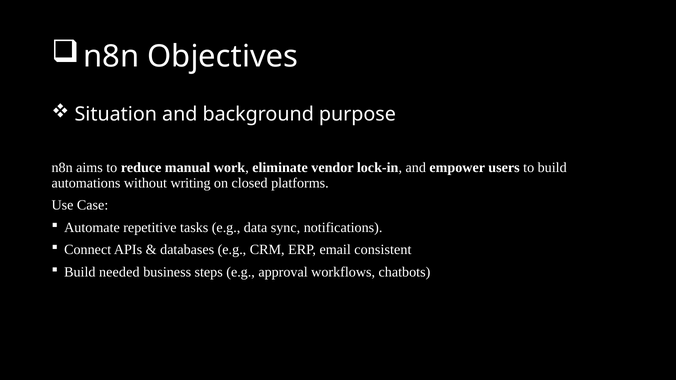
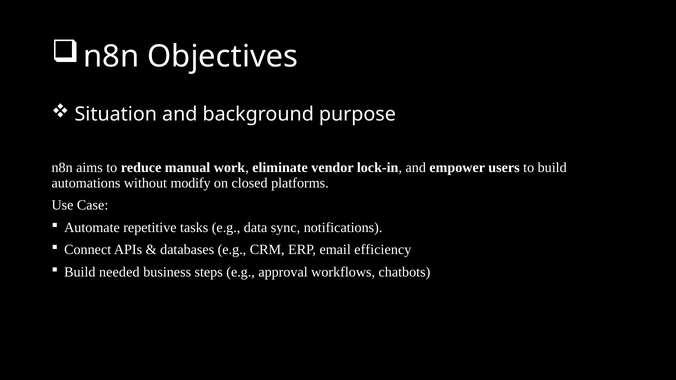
writing: writing -> modify (191, 183)
consistent: consistent -> efficiency (383, 250)
